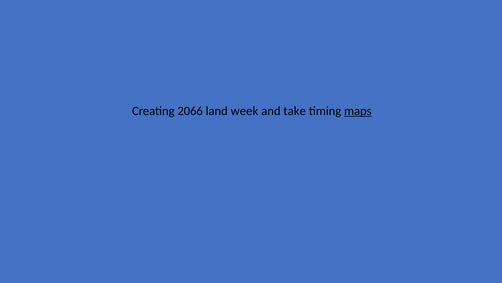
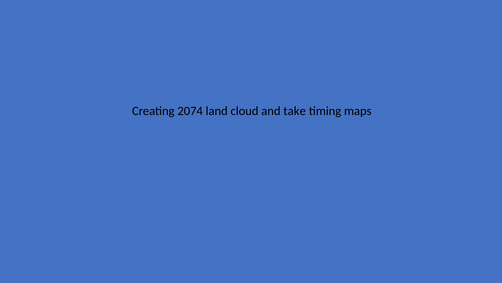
2066: 2066 -> 2074 (190, 111)
week: week -> cloud (245, 111)
maps underline: present -> none (358, 111)
